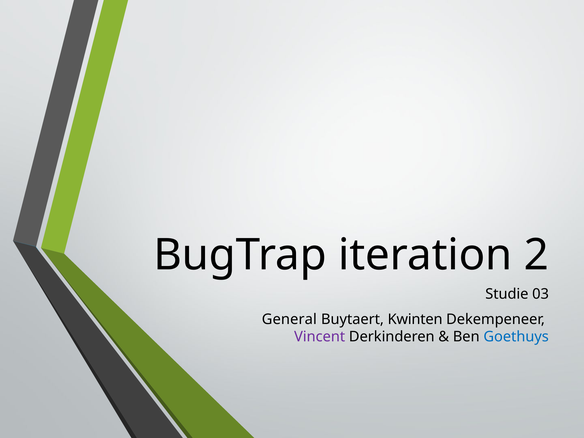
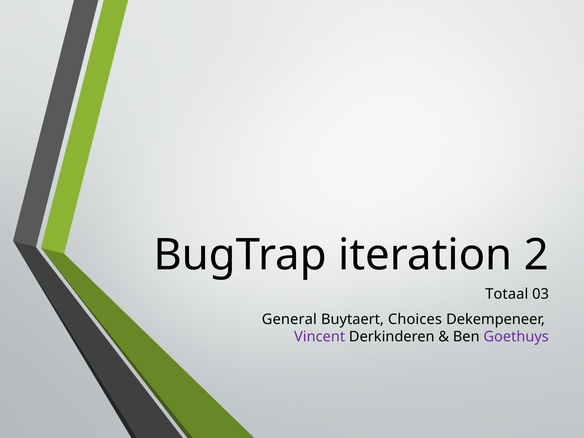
Studie: Studie -> Totaal (507, 294)
Kwinten: Kwinten -> Choices (415, 319)
Goethuys colour: blue -> purple (516, 337)
